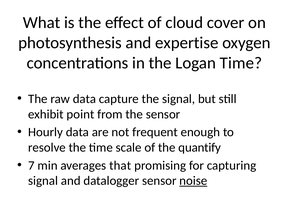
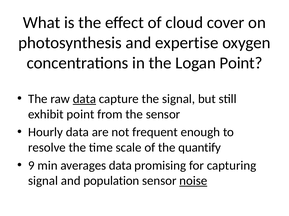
Logan Time: Time -> Point (241, 63)
data underline: none -> present (84, 99)
7: 7 -> 9 (31, 166)
averages that: that -> data (120, 166)
datalogger: datalogger -> population (111, 181)
